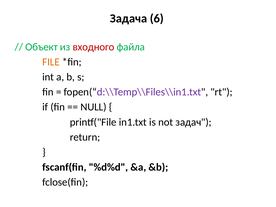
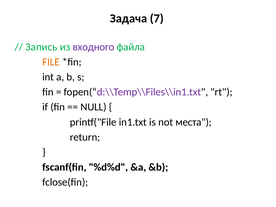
6: 6 -> 7 (157, 18)
Объект: Объект -> Запись (41, 47)
входного colour: red -> purple (94, 47)
задач: задач -> места (194, 122)
